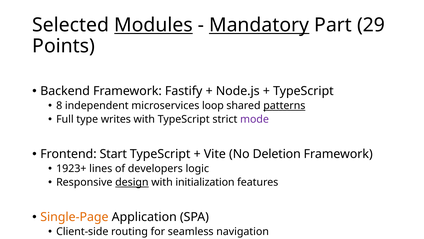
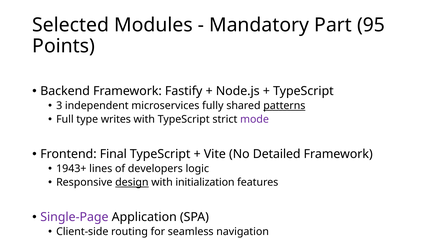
Modules underline: present -> none (153, 25)
Mandatory underline: present -> none (259, 25)
29: 29 -> 95 (371, 25)
8: 8 -> 3 (59, 106)
loop: loop -> fully (213, 106)
Start: Start -> Final (113, 154)
Deletion: Deletion -> Detailed (277, 154)
1923+: 1923+ -> 1943+ (71, 168)
Single-Page colour: orange -> purple (74, 217)
